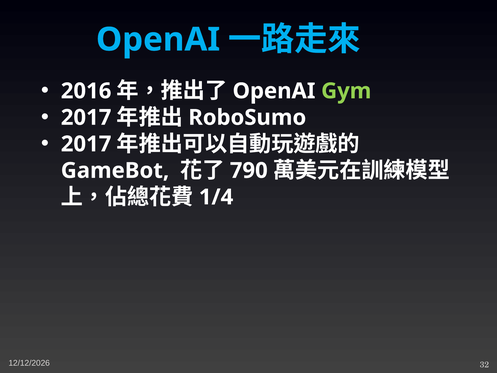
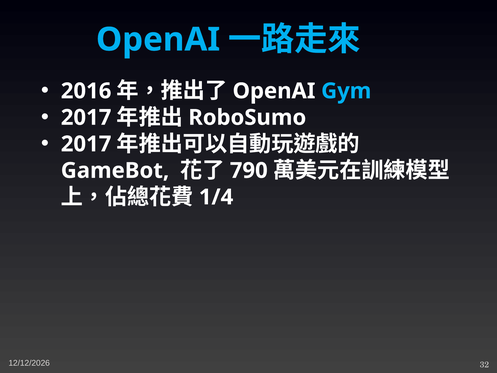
Gym colour: light green -> light blue (346, 91)
